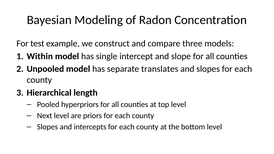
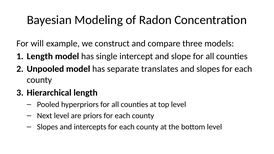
test: test -> will (37, 43)
Within: Within -> Length (40, 56)
